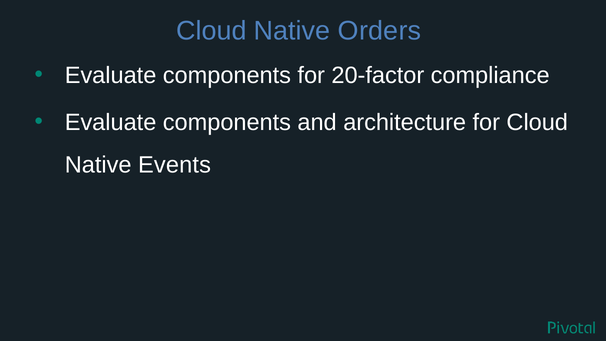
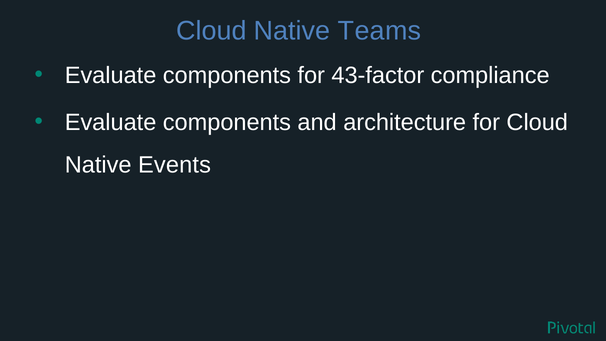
Orders: Orders -> Teams (380, 31)
20-factor: 20-factor -> 43-factor (378, 75)
